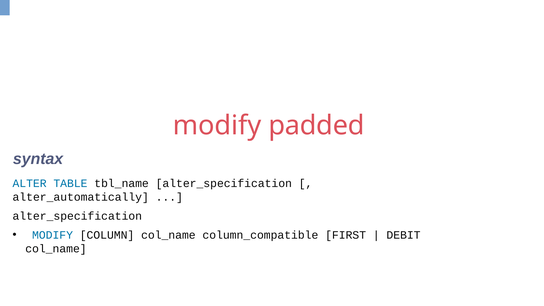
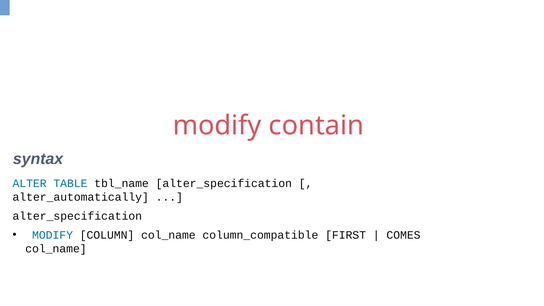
padded: padded -> contain (316, 126)
DEBIT: DEBIT -> COMES (404, 235)
